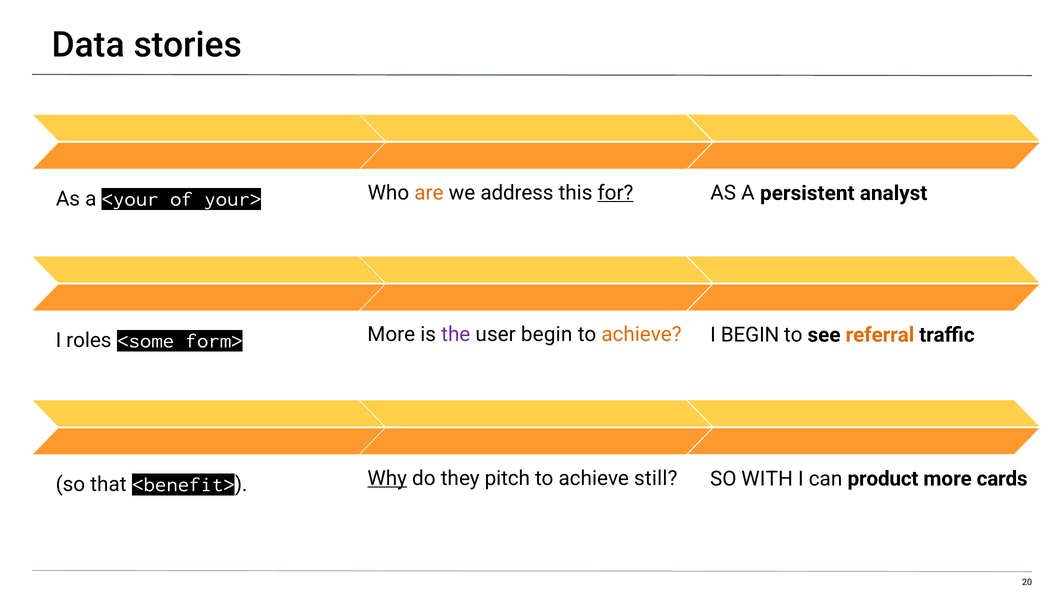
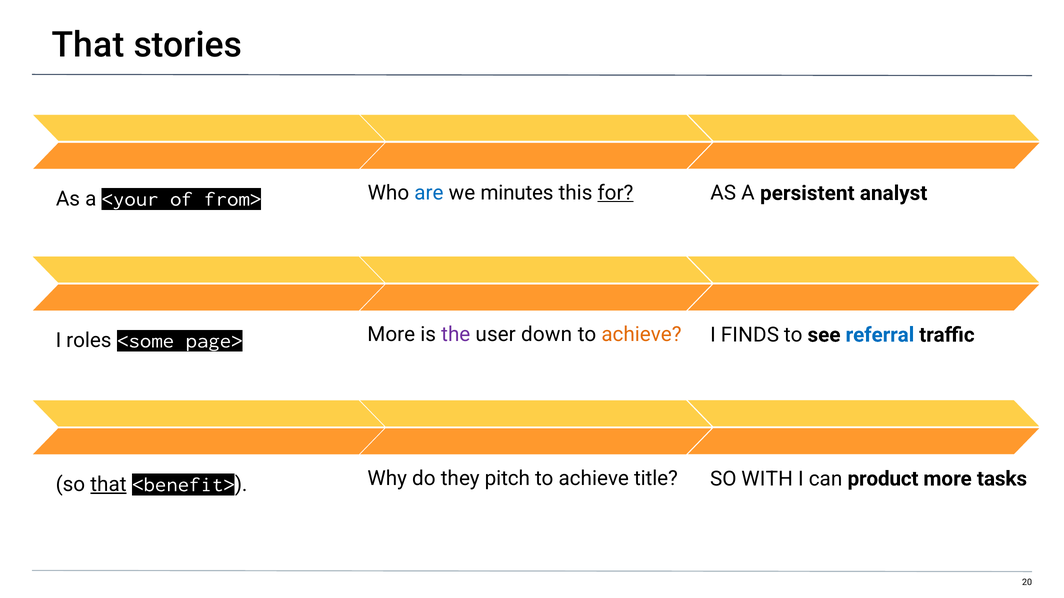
Data: Data -> That (88, 45)
are colour: orange -> blue (429, 193)
address: address -> minutes (517, 193)
your>: your> -> from> (233, 199)
user begin: begin -> down (547, 335)
form>: form> -> page> (214, 341)
I BEGIN: BEGIN -> FINDS (750, 335)
referral colour: orange -> blue (880, 335)
Why underline: present -> none (387, 479)
still: still -> title (656, 479)
that underline: none -> present (108, 485)
cards: cards -> tasks (1002, 479)
